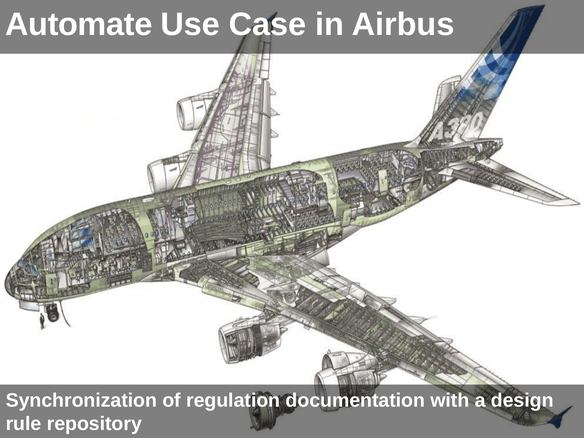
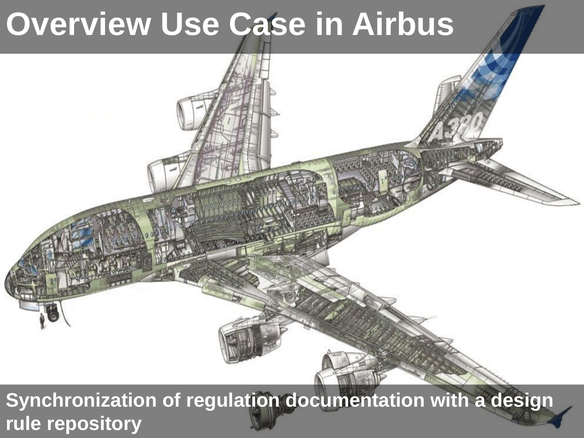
Automate: Automate -> Overview (78, 25)
